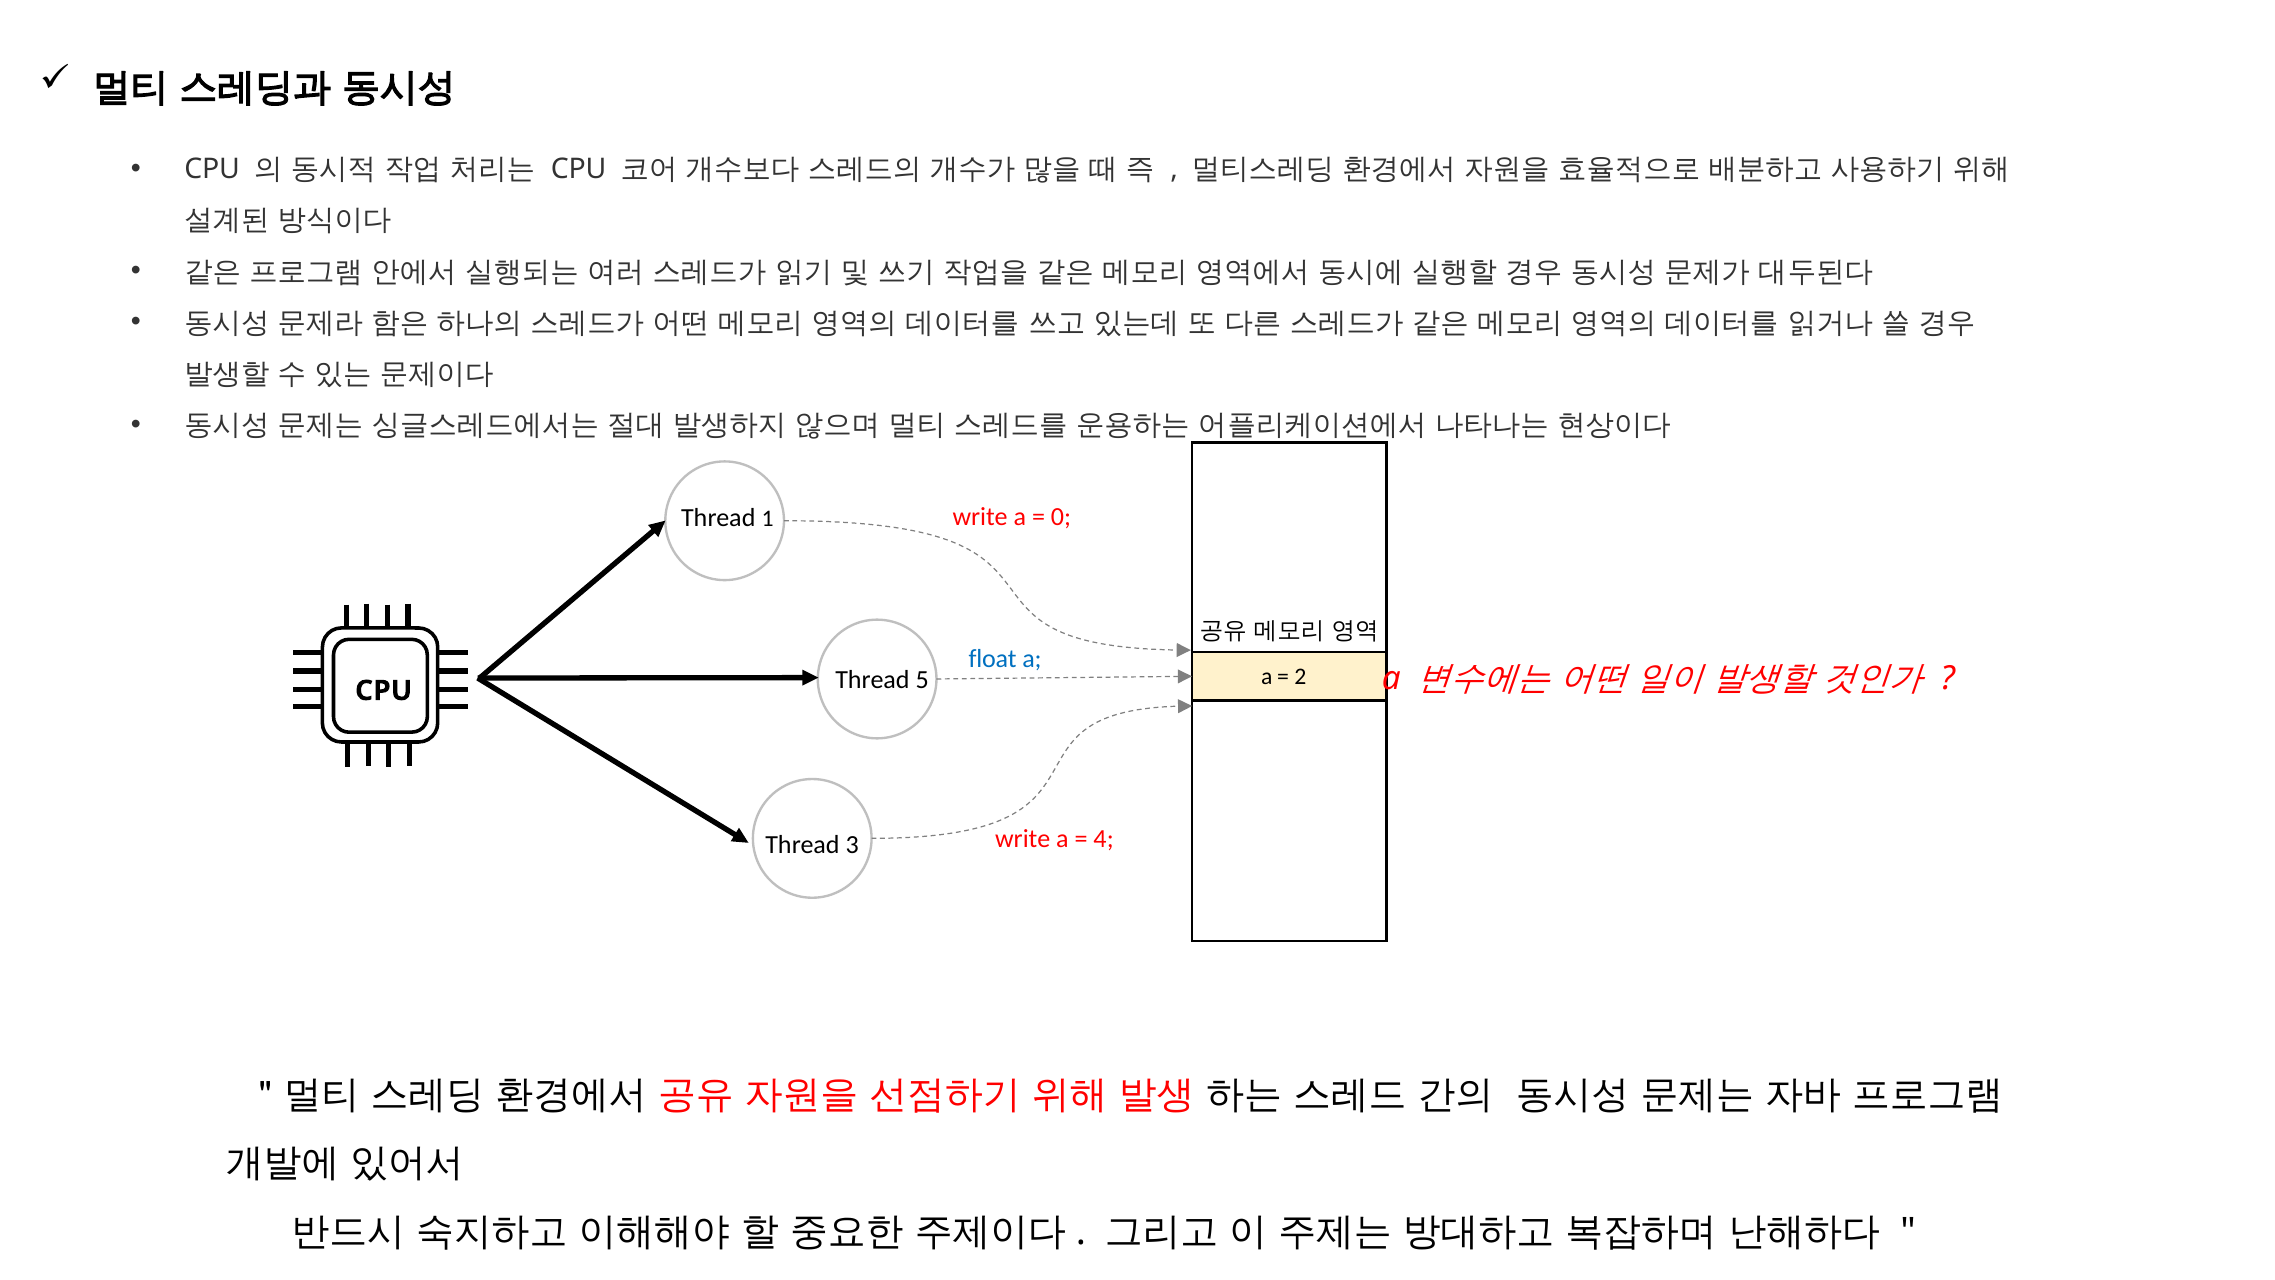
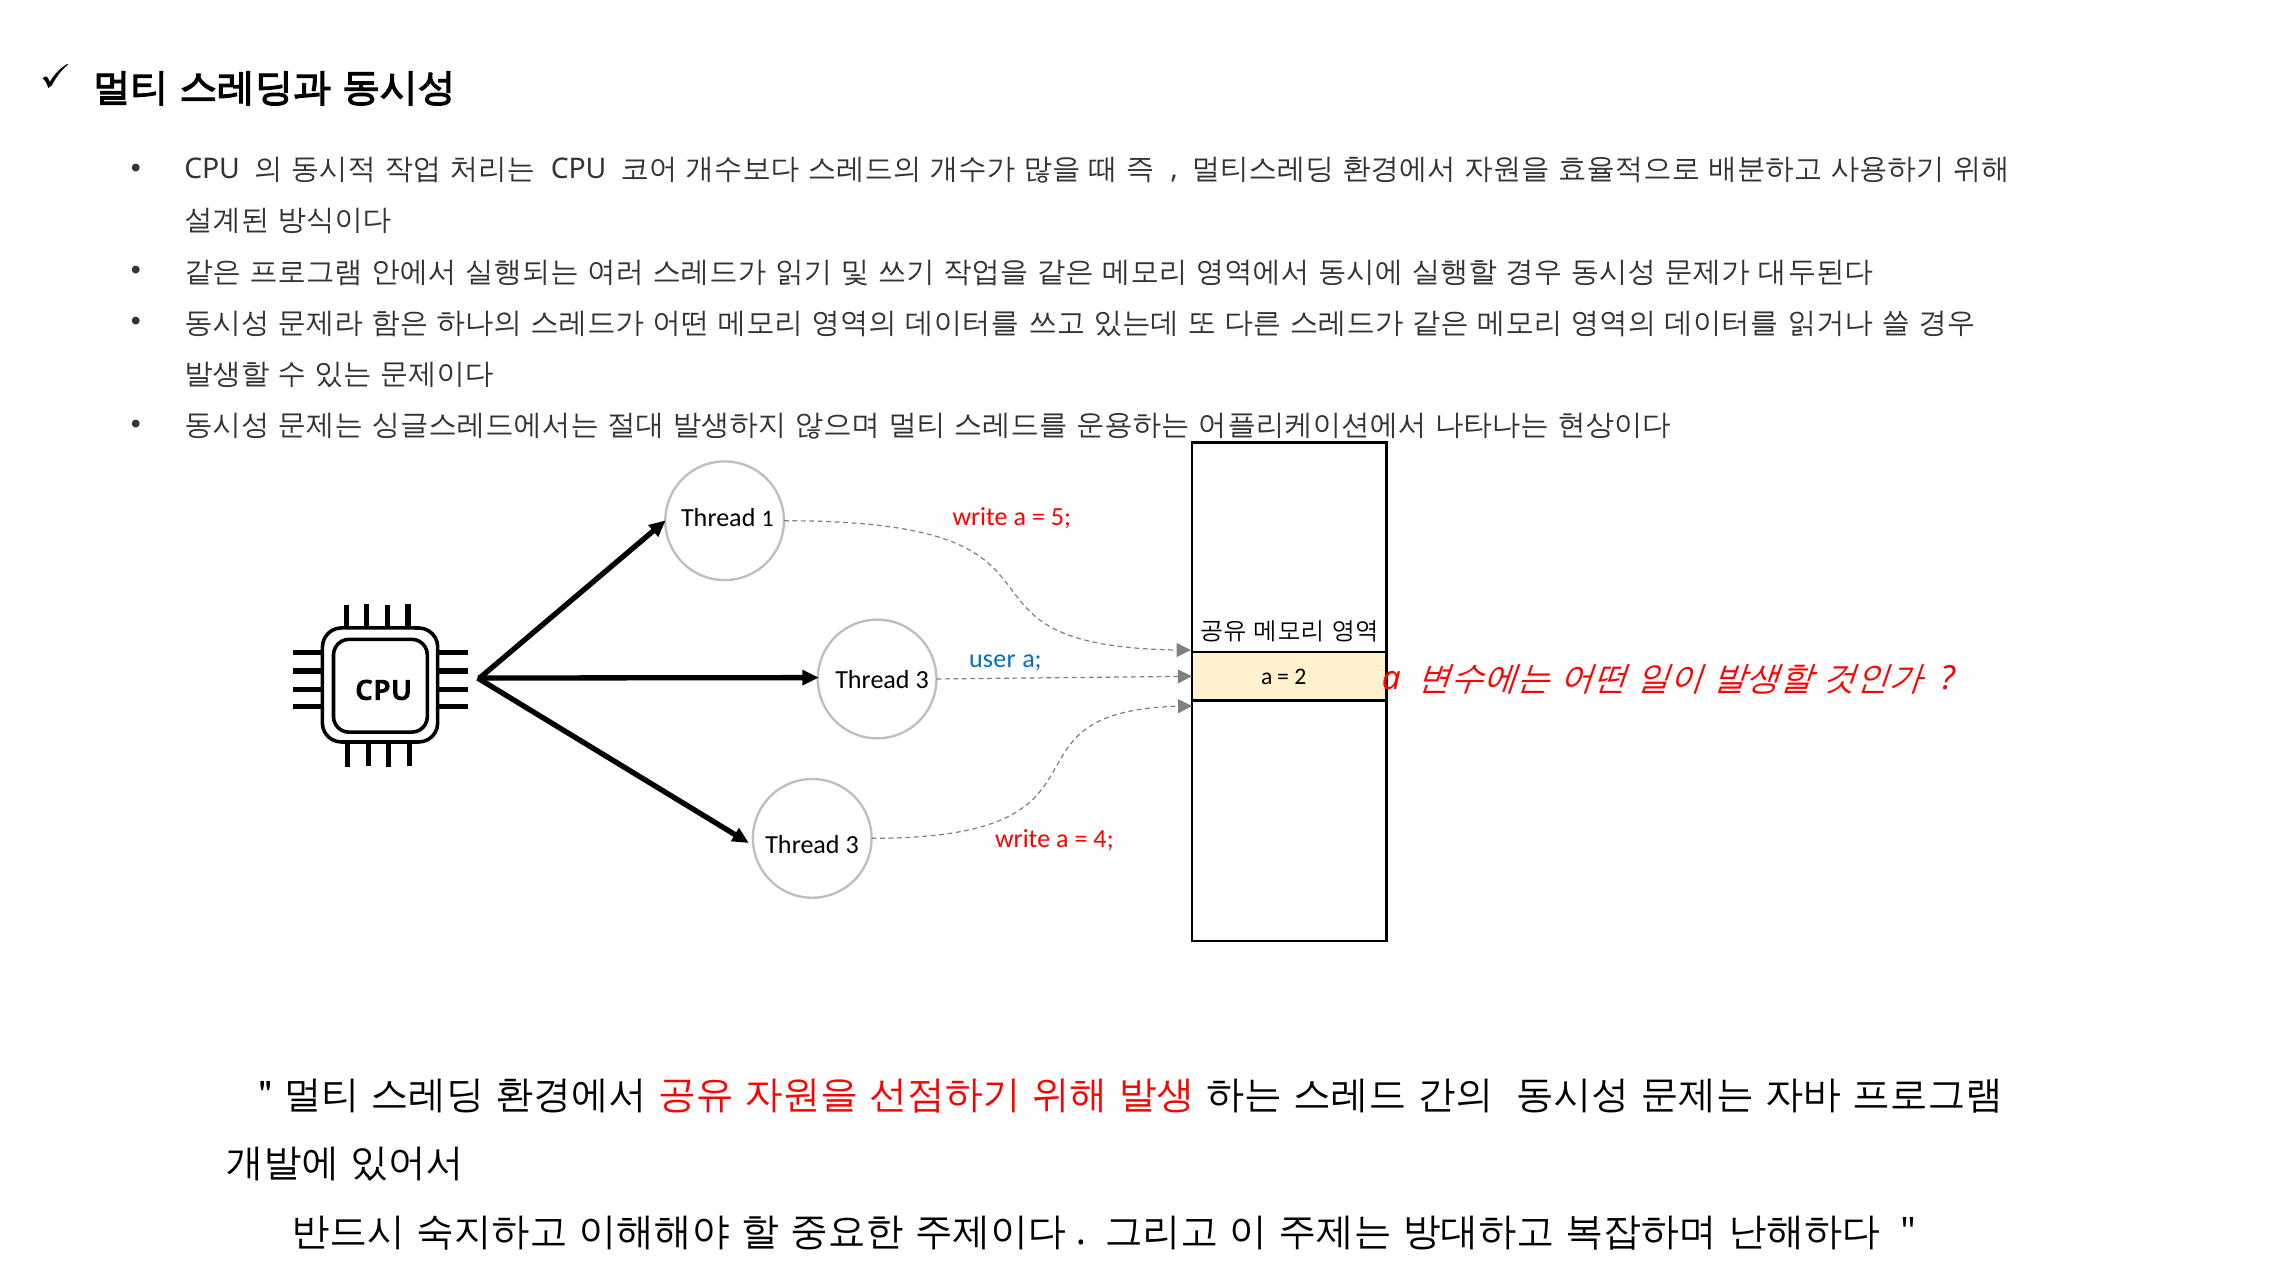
0: 0 -> 5 (1061, 517)
float: float -> user (992, 659)
5: 5 -> 3 (922, 679)
